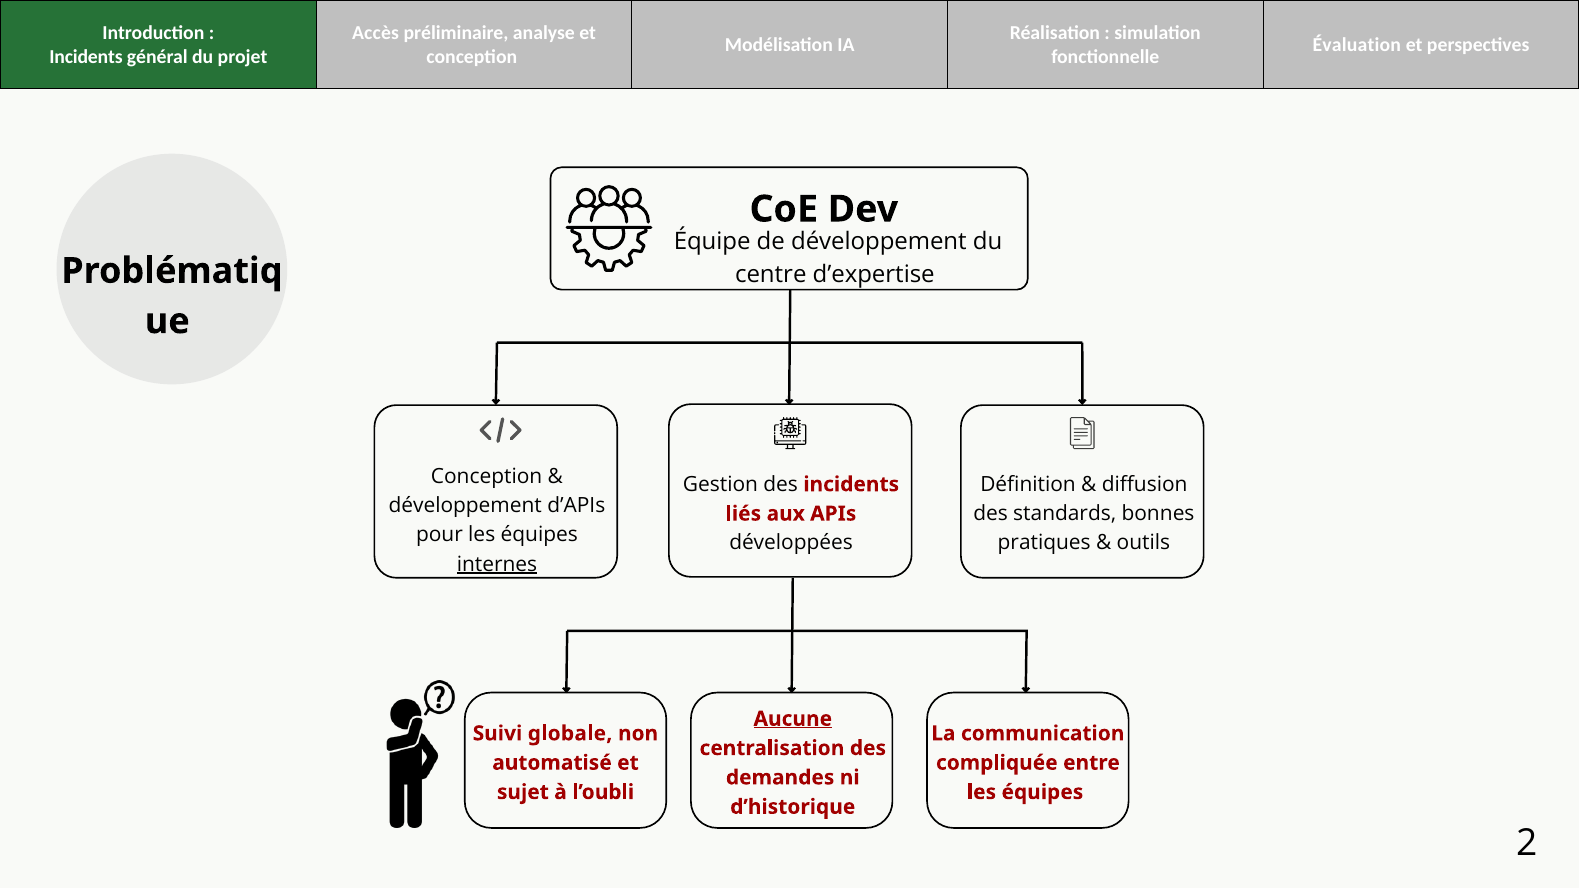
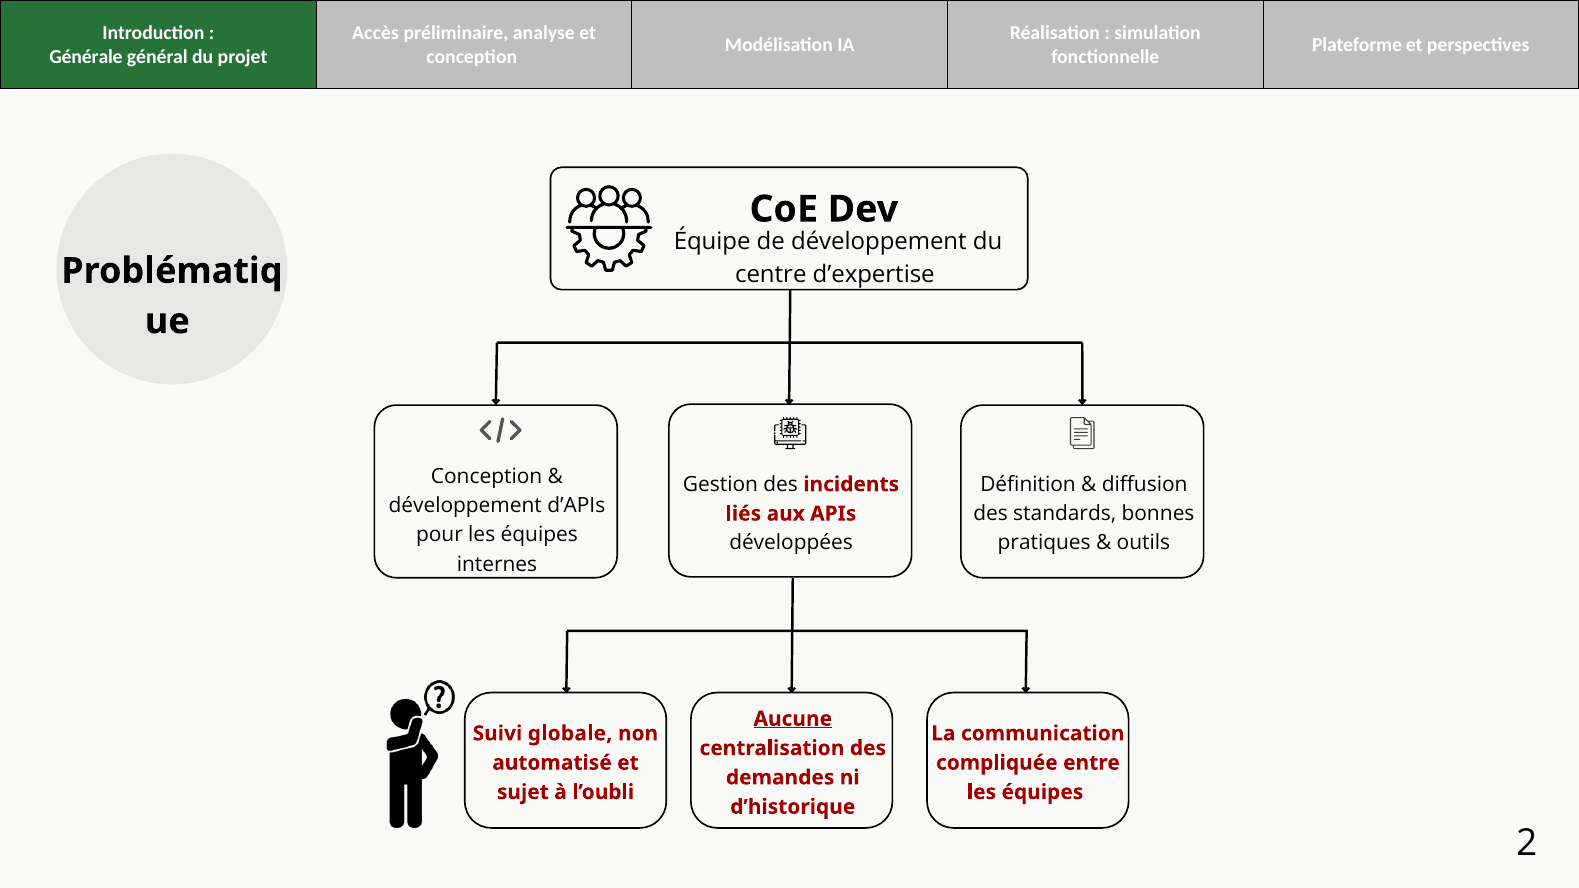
Évaluation: Évaluation -> Plateforme (1357, 45)
Incidents: Incidents -> Générale (86, 57)
internes underline: present -> none (497, 564)
